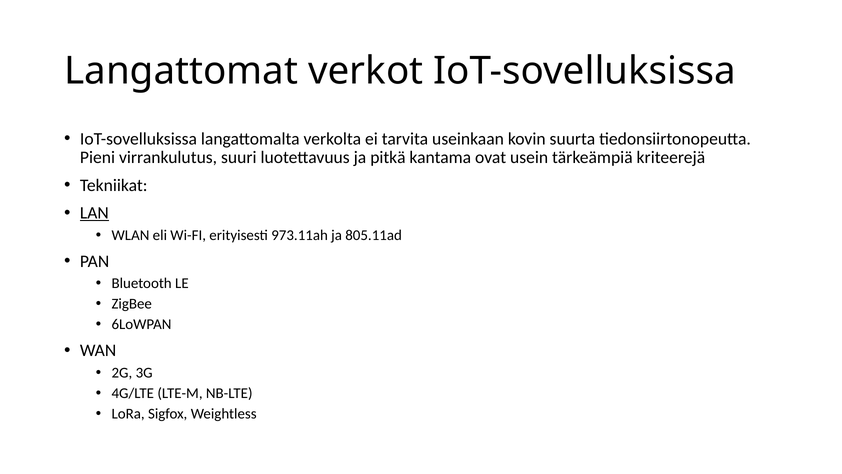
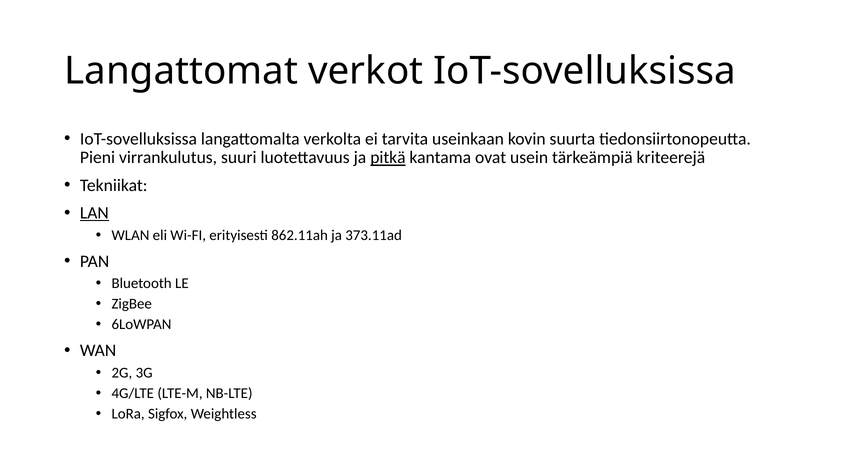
pitkä underline: none -> present (388, 158)
973.11ah: 973.11ah -> 862.11ah (300, 235)
805.11ad: 805.11ad -> 373.11ad (374, 235)
